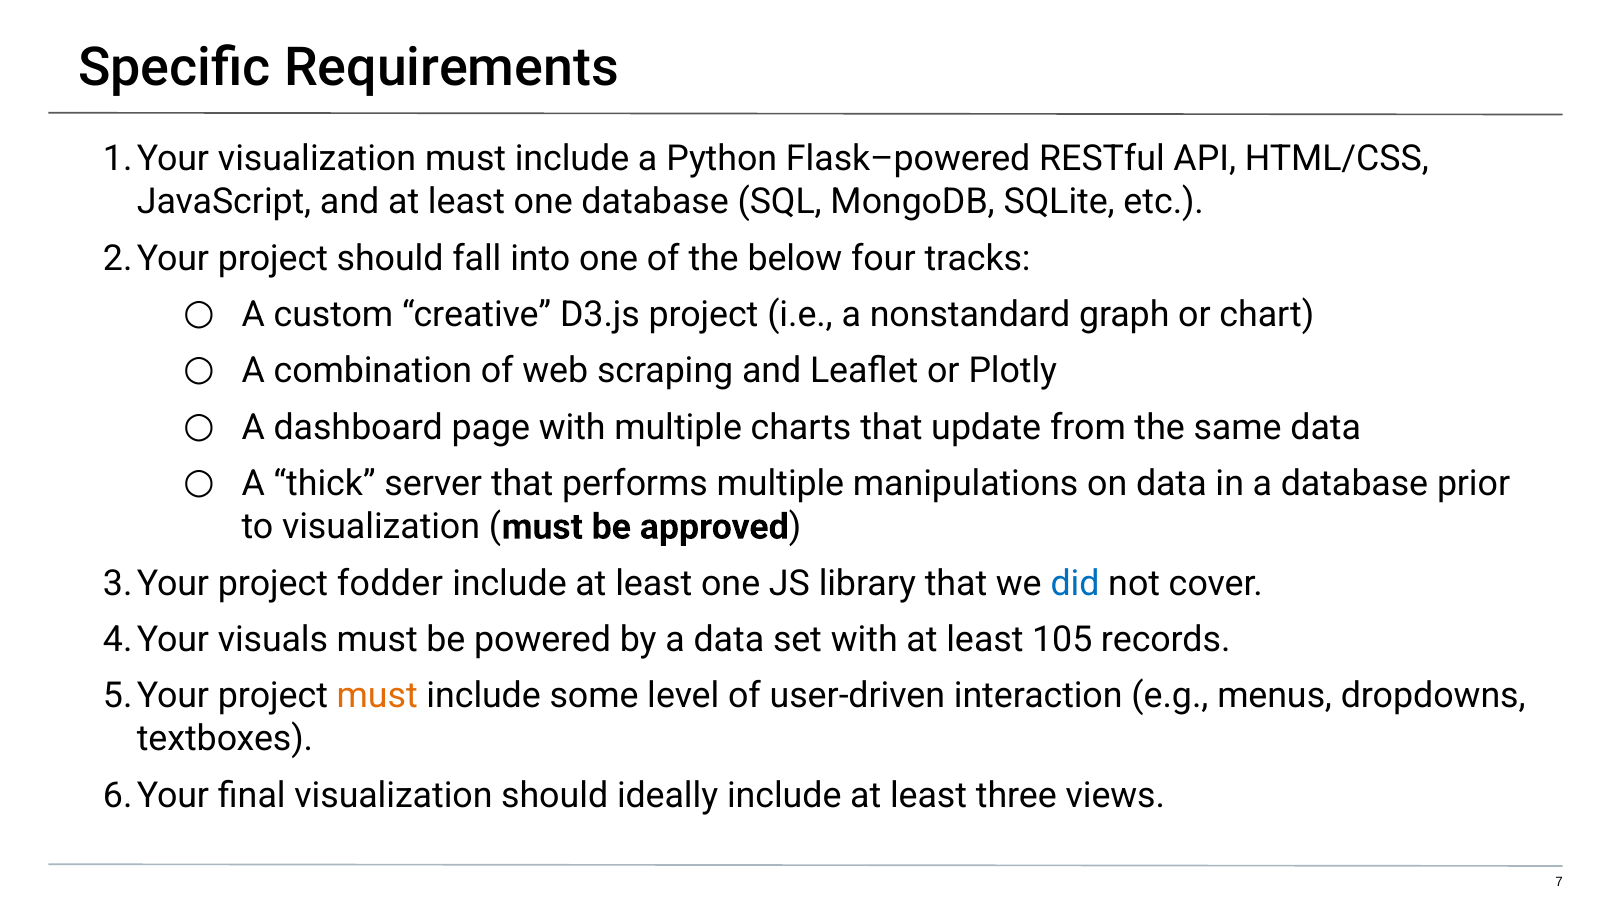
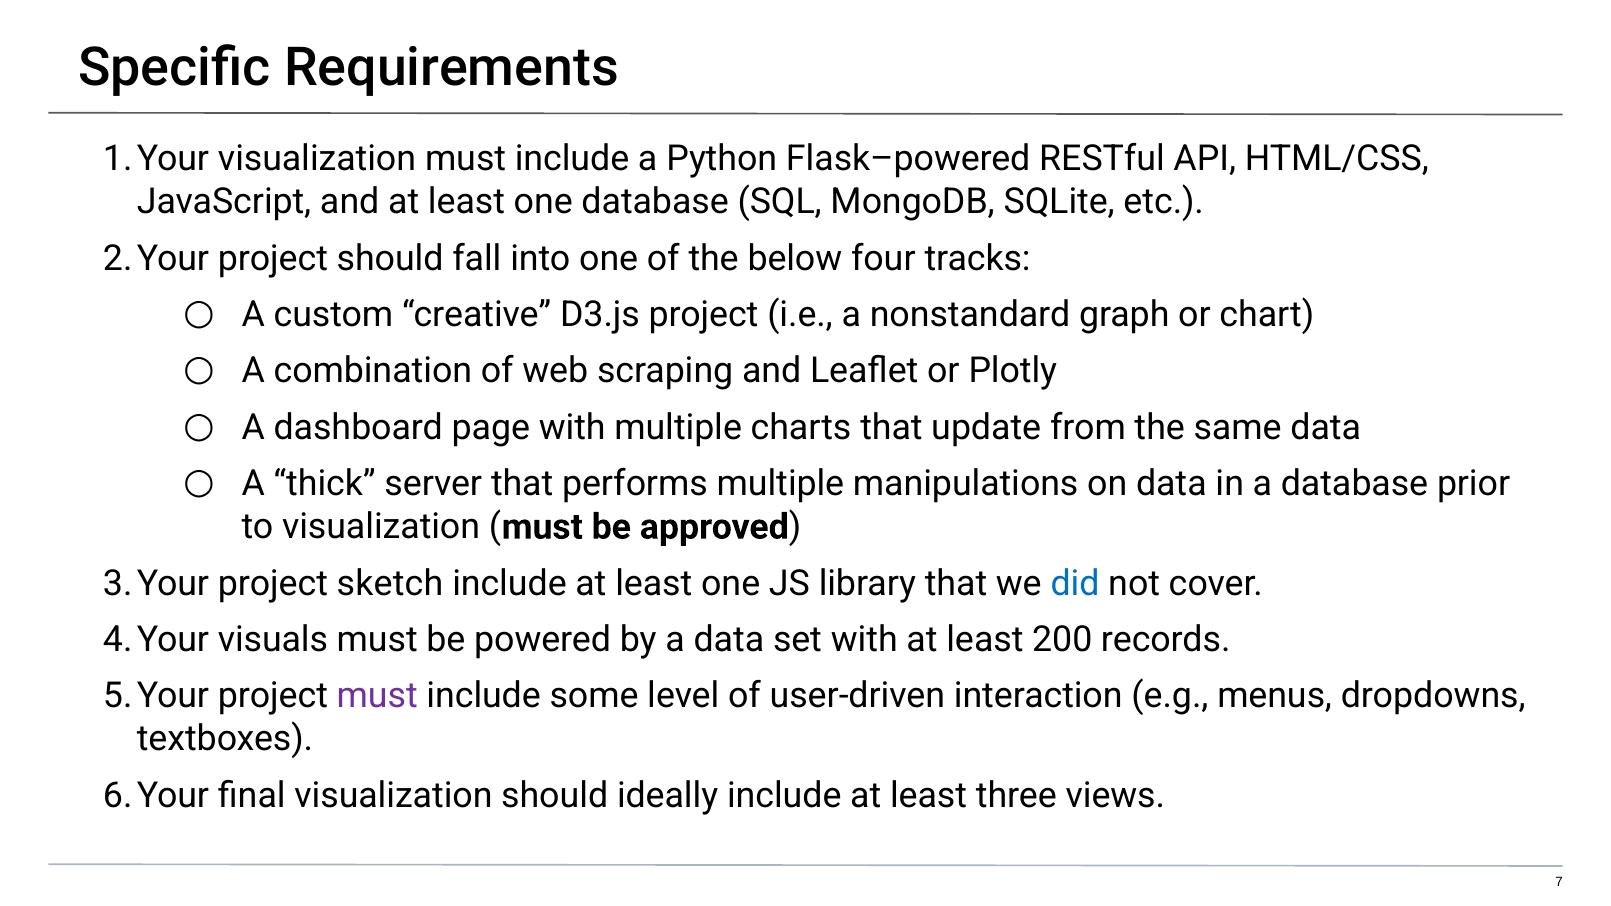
fodder: fodder -> sketch (390, 583)
105: 105 -> 200 (1062, 640)
must colour: orange -> purple (377, 696)
